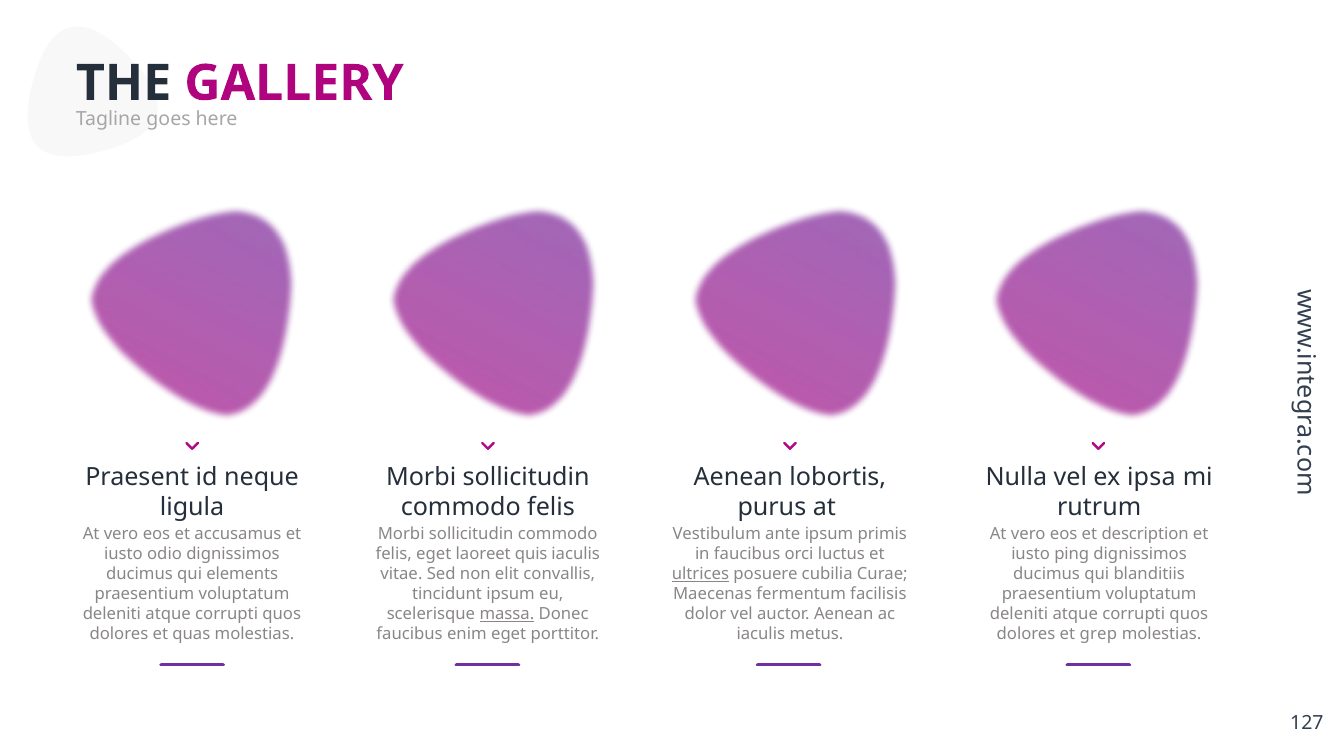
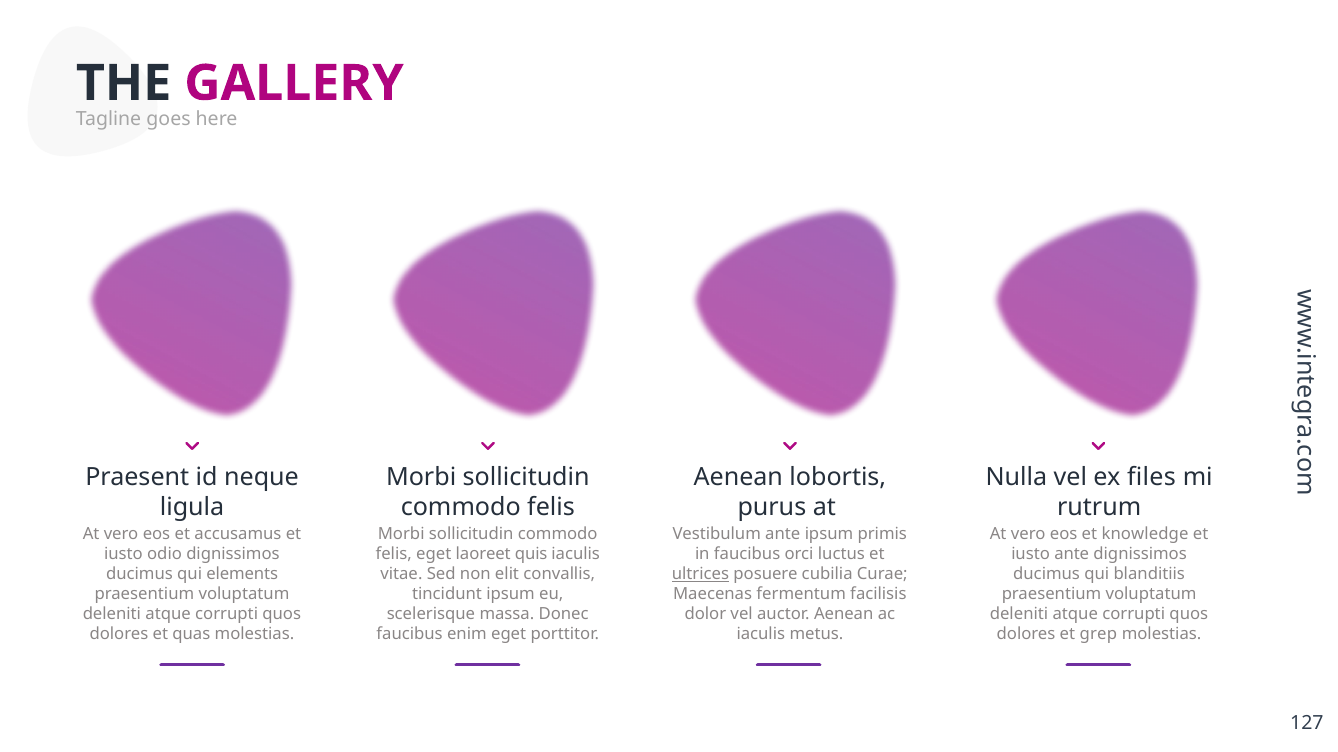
ipsa: ipsa -> files (1151, 477)
description: description -> knowledge (1145, 534)
iusto ping: ping -> ante (1072, 554)
massa underline: present -> none (507, 615)
